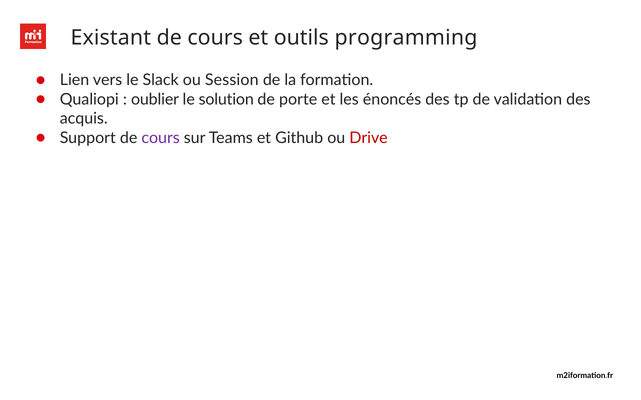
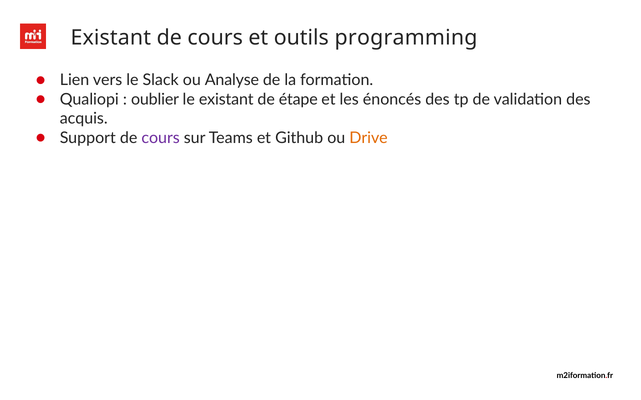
Session: Session -> Analyse (232, 80)
le solution: solution -> existant (226, 100)
porte: porte -> étape (298, 100)
Drive colour: red -> orange (369, 138)
